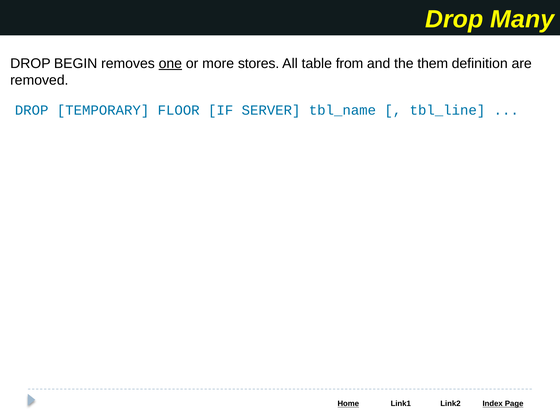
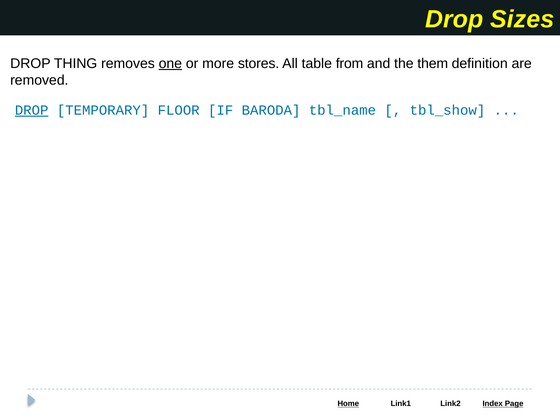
Many: Many -> Sizes (522, 19)
BEGIN: BEGIN -> THING (76, 63)
DROP underline: none -> present (32, 110)
SERVER: SERVER -> BARODA (271, 110)
tbl_line: tbl_line -> tbl_show (447, 110)
